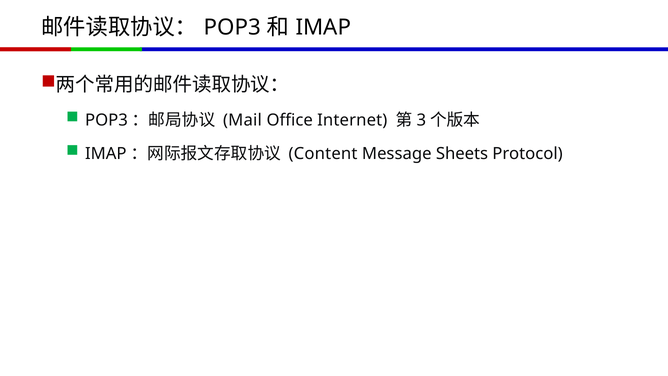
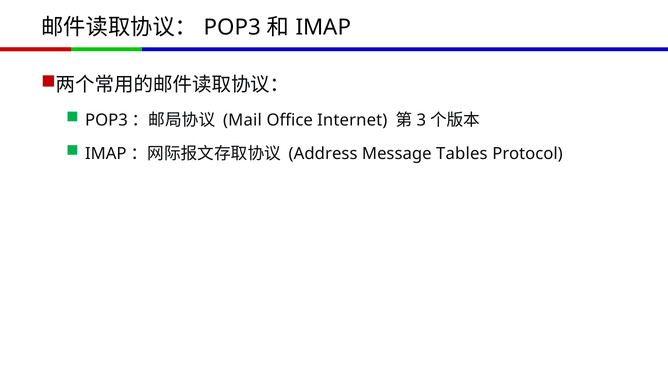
Content: Content -> Address (323, 153)
Sheets: Sheets -> Tables (462, 153)
